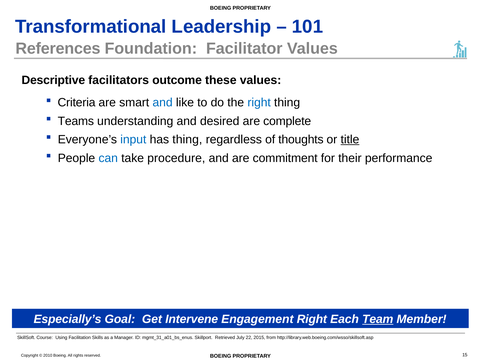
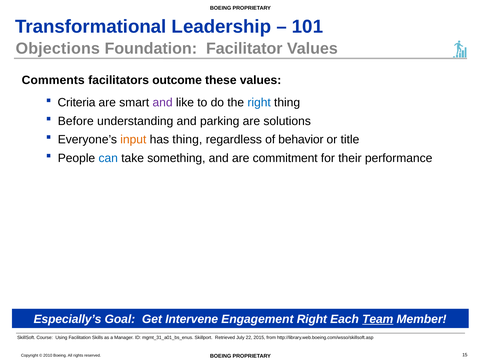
References: References -> Objections (58, 48)
Descriptive: Descriptive -> Comments (53, 80)
and colour: blue -> purple (163, 103)
Teams: Teams -> Before (76, 121)
desired: desired -> parking (220, 121)
complete: complete -> solutions (287, 121)
input colour: blue -> orange (133, 139)
thoughts: thoughts -> behavior (301, 139)
title underline: present -> none (350, 139)
procedure: procedure -> something (176, 158)
